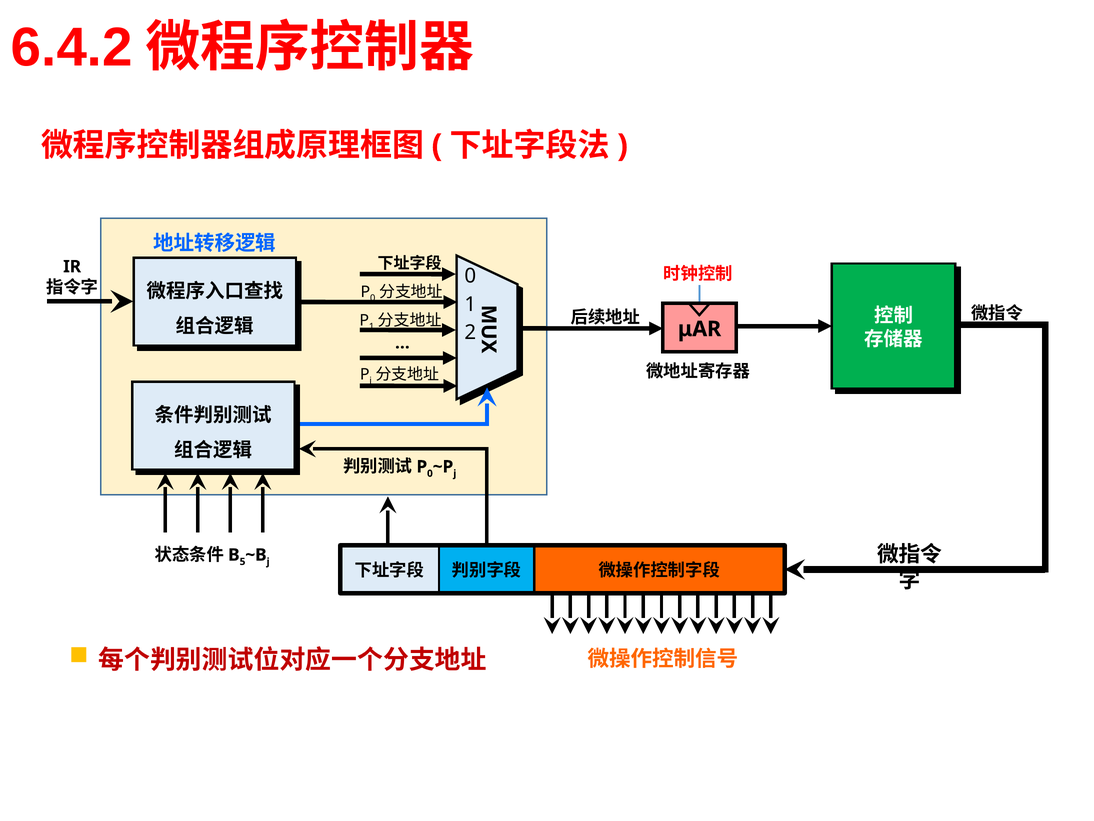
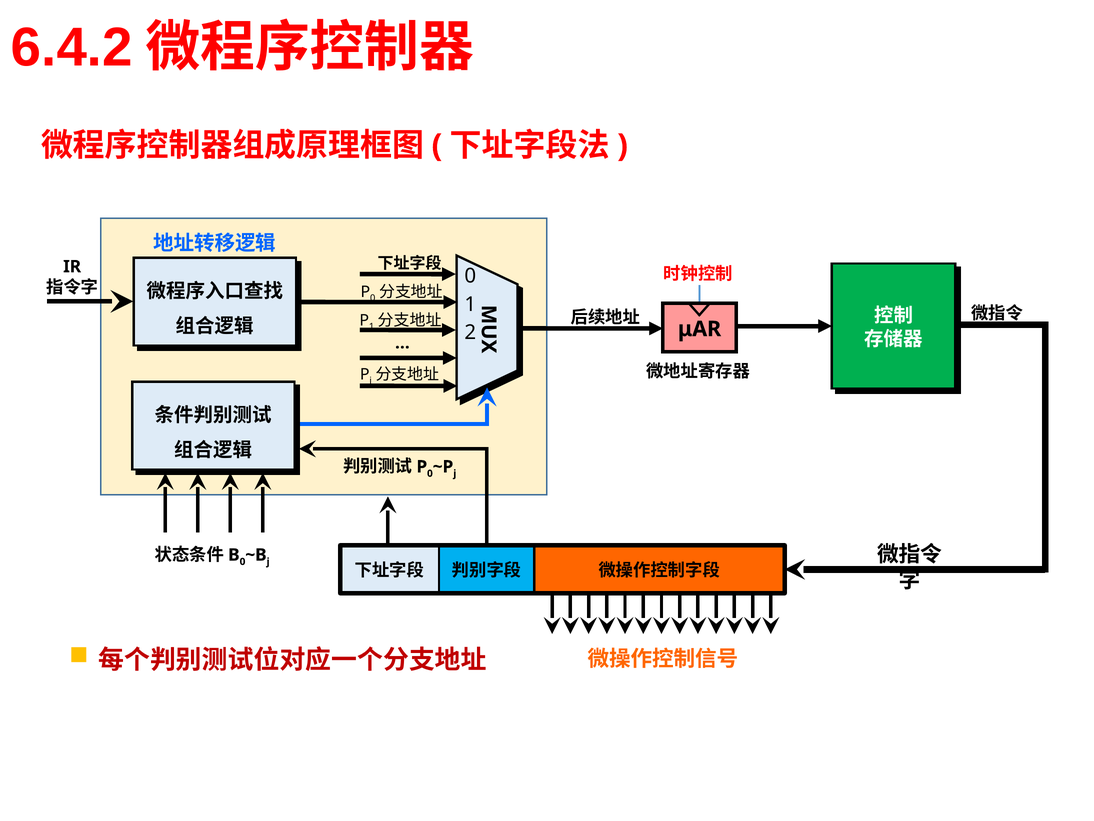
5: 5 -> 0 (243, 561)
